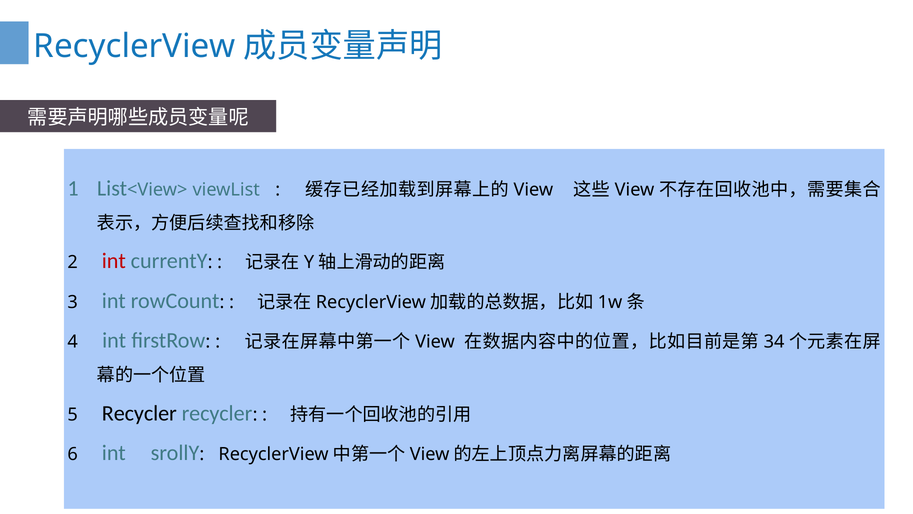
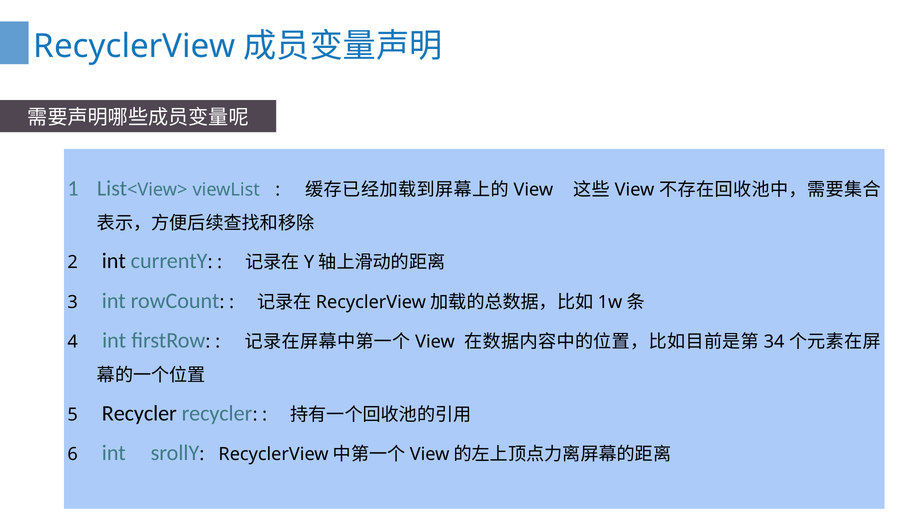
int colour: red -> black (114, 261)
